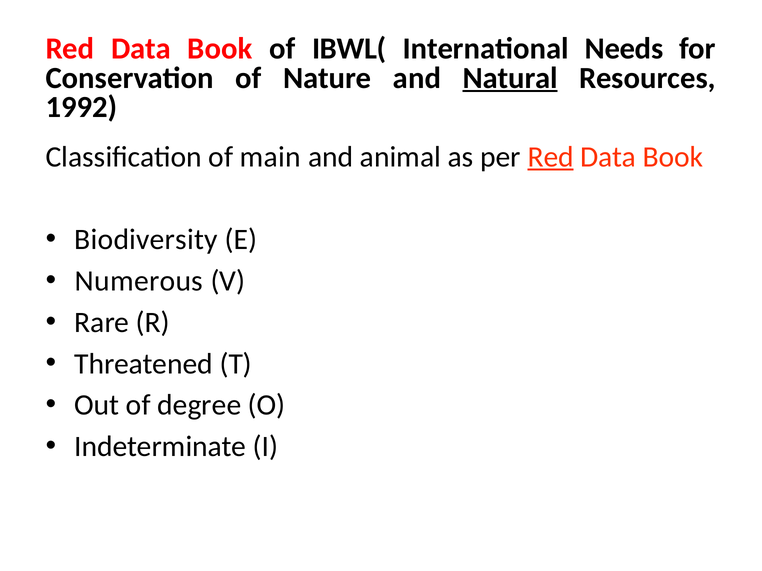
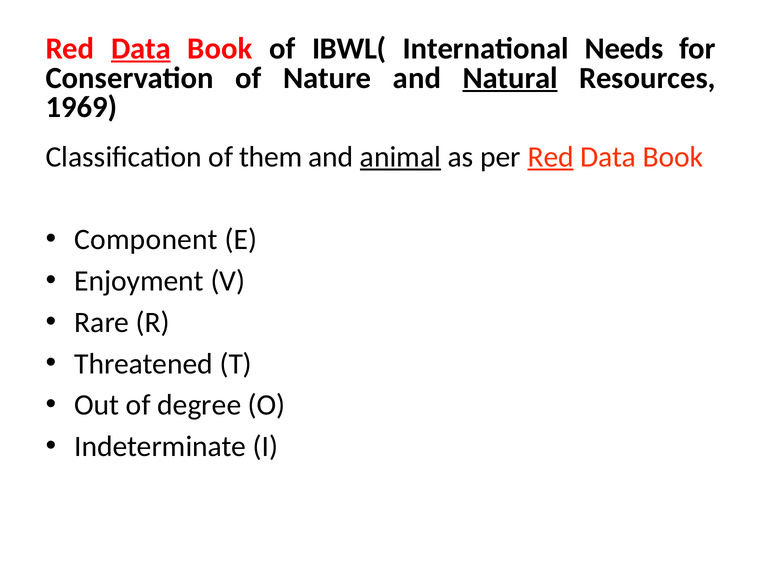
Data underline: none -> present (141, 49)
1992: 1992 -> 1969 (82, 107)
main: main -> them (271, 157)
animal underline: none -> present (400, 157)
Biodiversity: Biodiversity -> Component (146, 240)
Numerous: Numerous -> Enjoyment (139, 281)
